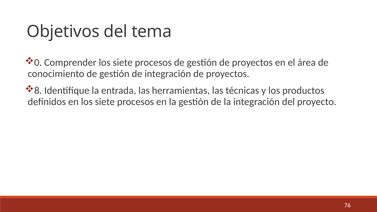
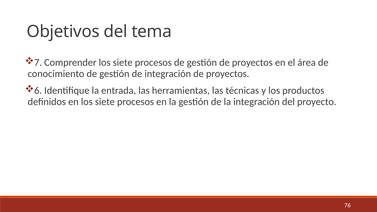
0: 0 -> 7 (38, 63)
8: 8 -> 6 (38, 91)
